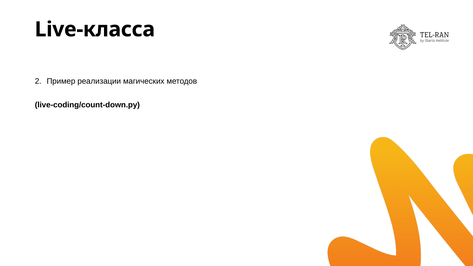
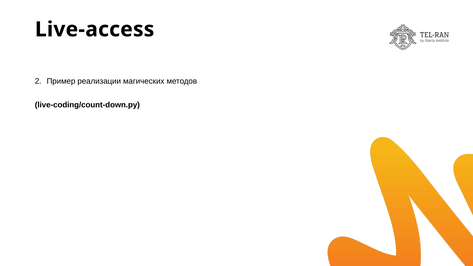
Live-класса: Live-класса -> Live-access (95, 29)
